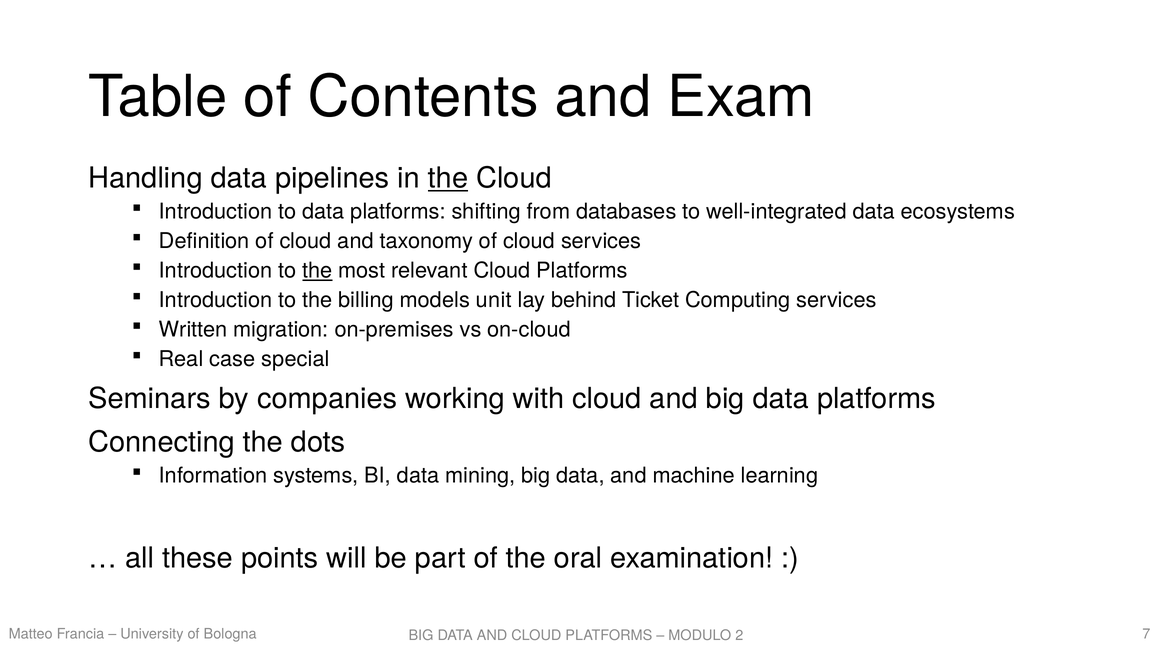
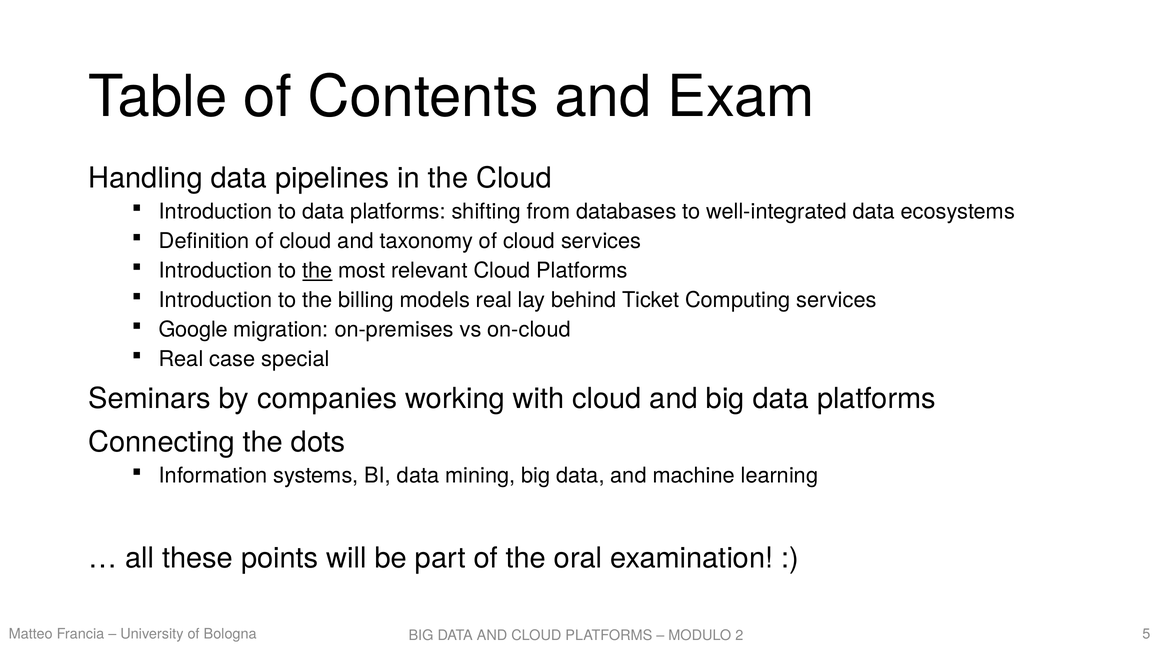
the underline: present -> none (448, 178)
models unit: unit -> real (494, 300)
Written: Written -> Google (193, 330)
7: 7 -> 5 (1146, 634)
